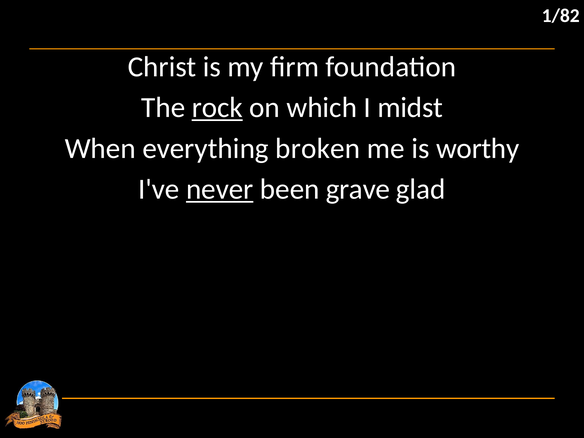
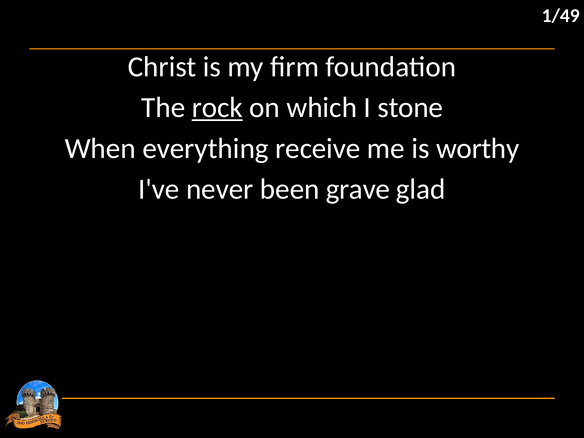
1/82: 1/82 -> 1/49 (561, 16)
midst: midst -> stone (410, 108)
broken: broken -> receive (318, 148)
never underline: present -> none (220, 189)
